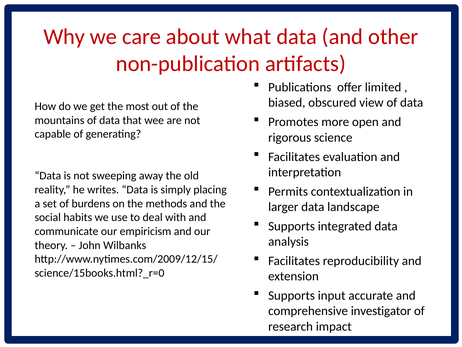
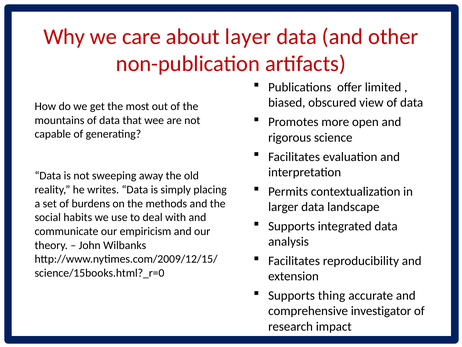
what: what -> layer (248, 37)
input: input -> thing (332, 295)
